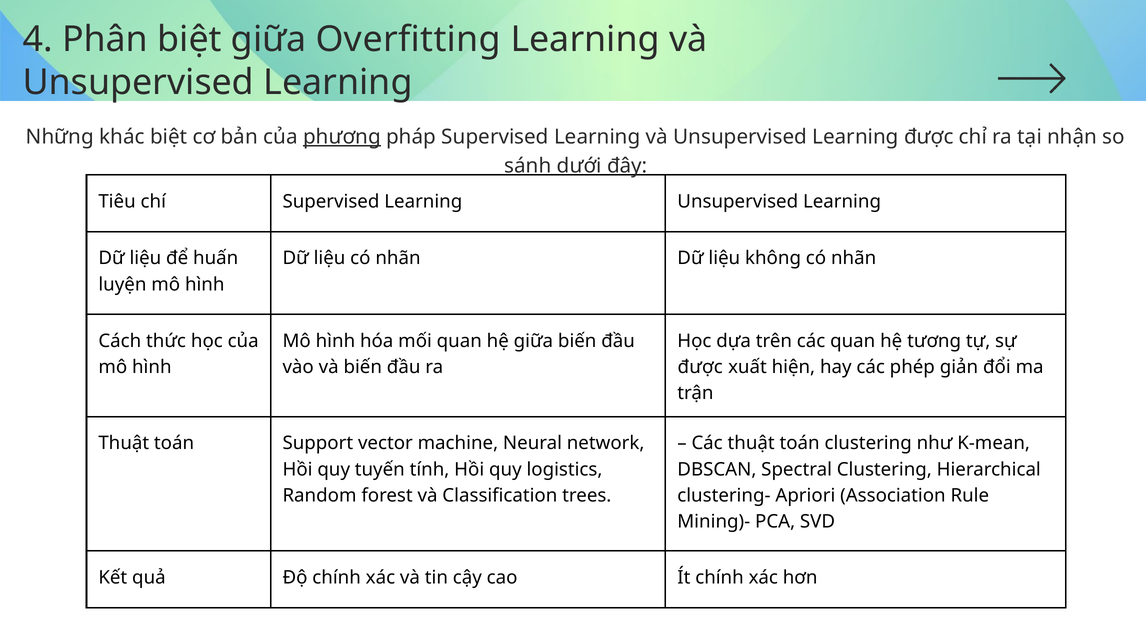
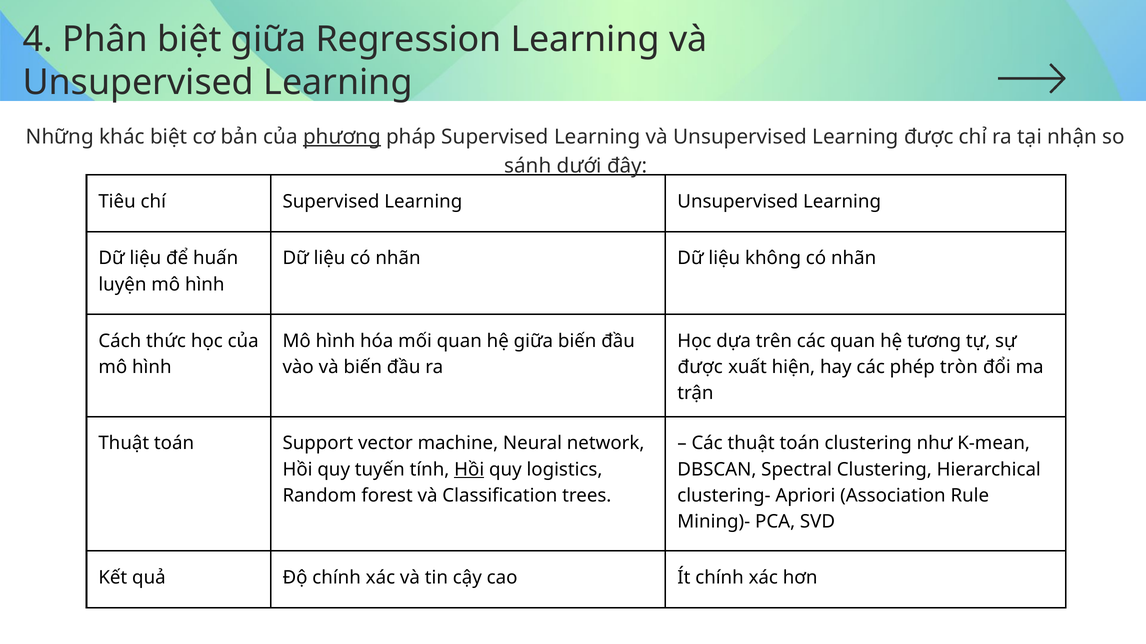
Overfitting: Overfitting -> Regression (409, 40)
giản: giản -> tròn (959, 367)
Hồi underline: none -> present (469, 470)
